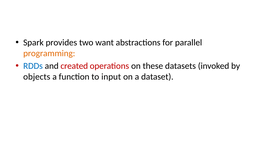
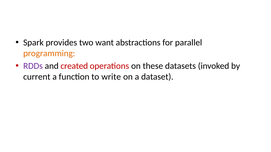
RDDs colour: blue -> purple (33, 66)
objects: objects -> current (37, 77)
input: input -> write (111, 77)
